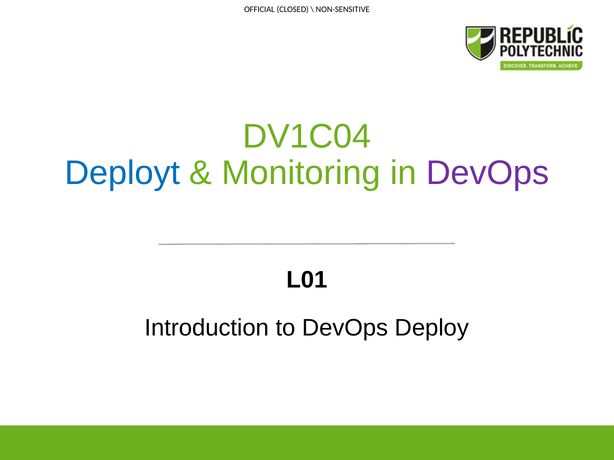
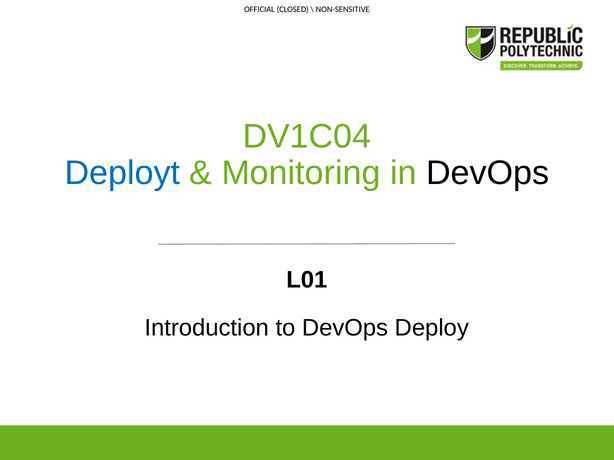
DevOps colour: purple -> black (488, 173)
